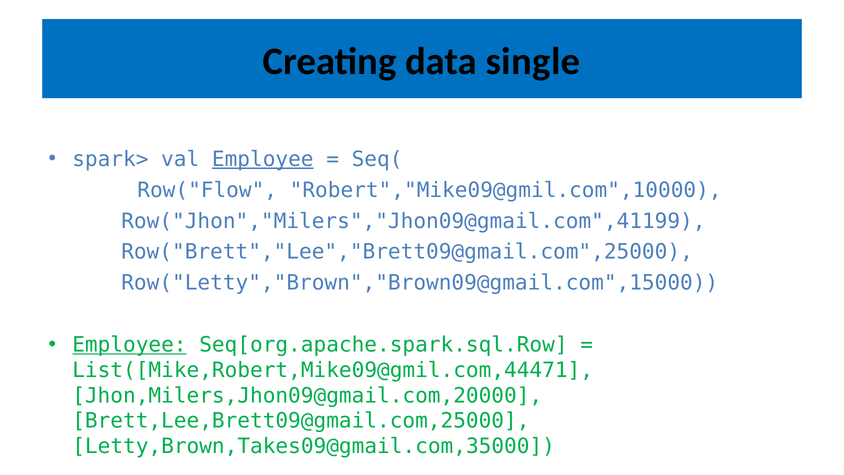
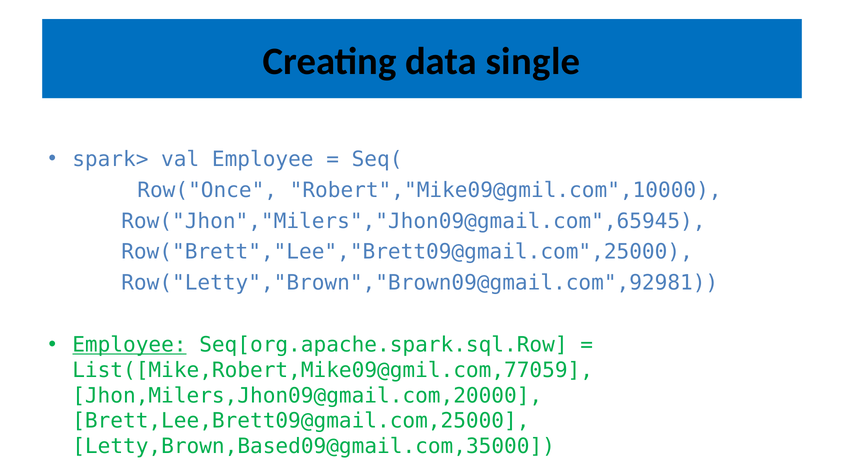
Employee underline: present -> none (263, 159)
Row("Flow: Row("Flow -> Row("Once (207, 190)
Row("Jhon","Milers","Jhon09@gmail.com",41199: Row("Jhon","Milers","Jhon09@gmail.com",41199 -> Row("Jhon","Milers","Jhon09@gmail.com",65945 (413, 221)
Row("Letty","Brown","Brown09@gmail.com",15000: Row("Letty","Brown","Brown09@gmail.com",15000 -> Row("Letty","Brown","Brown09@gmail.com",92981 (420, 283)
List([Mike,Robert,Mike09@gmil.com,44471: List([Mike,Robert,Mike09@gmil.com,44471 -> List([Mike,Robert,Mike09@gmil.com,77059 (333, 370)
Letty,Brown,Takes09@gmail.com,35000: Letty,Brown,Takes09@gmail.com,35000 -> Letty,Brown,Based09@gmail.com,35000 (314, 446)
